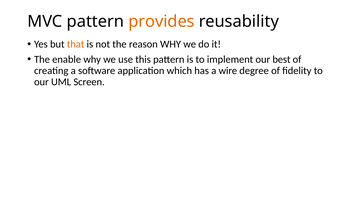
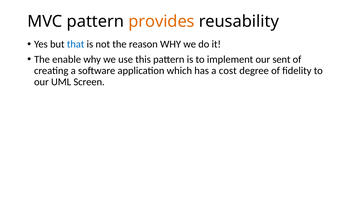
that colour: orange -> blue (76, 44)
best: best -> sent (281, 59)
wire: wire -> cost (228, 71)
